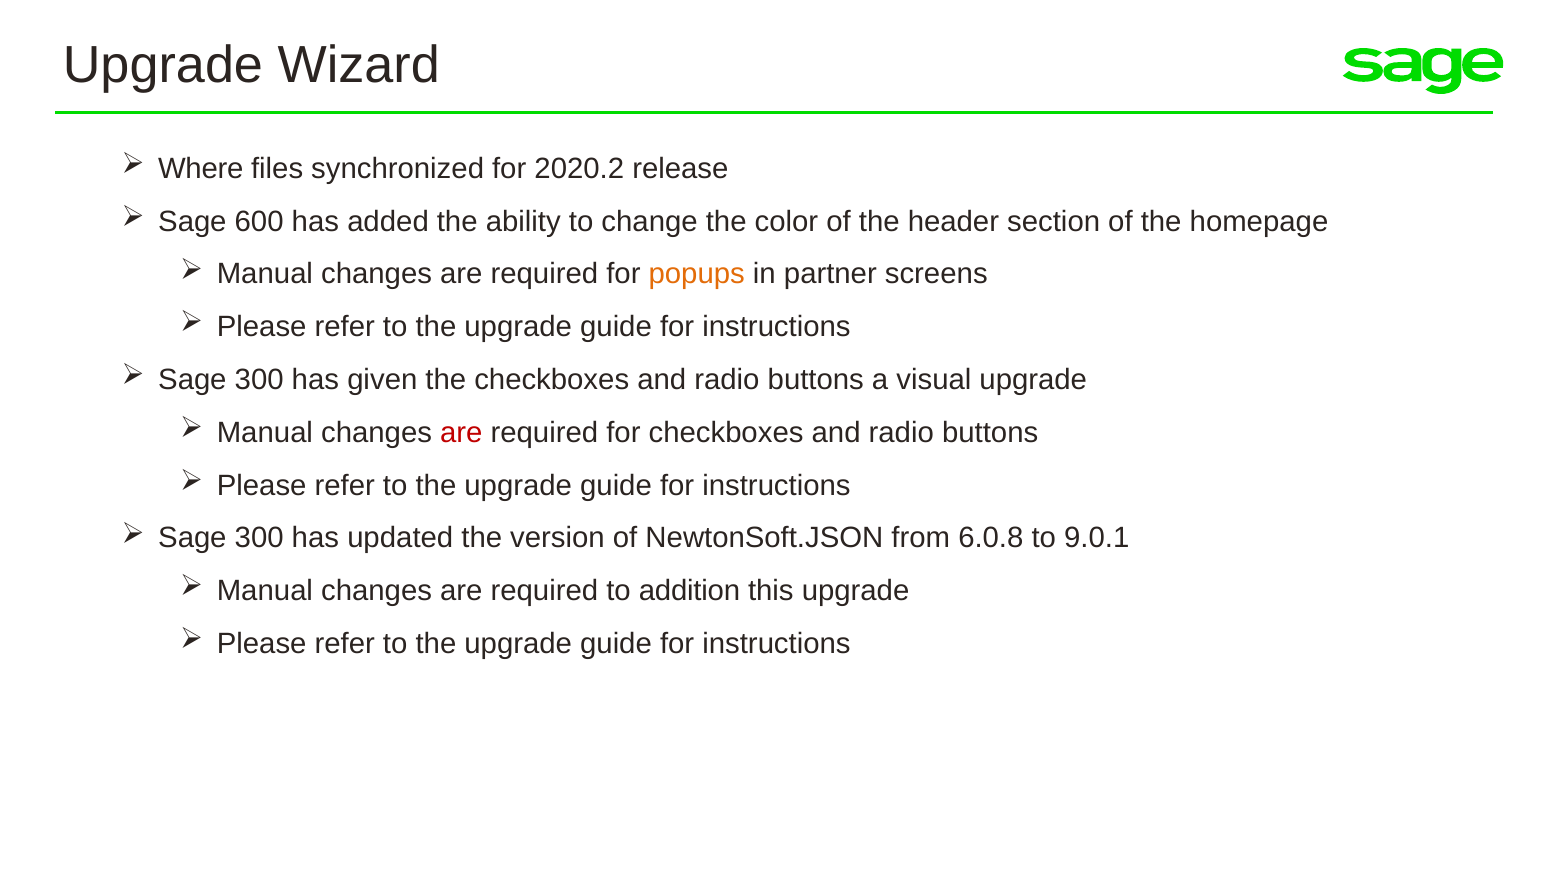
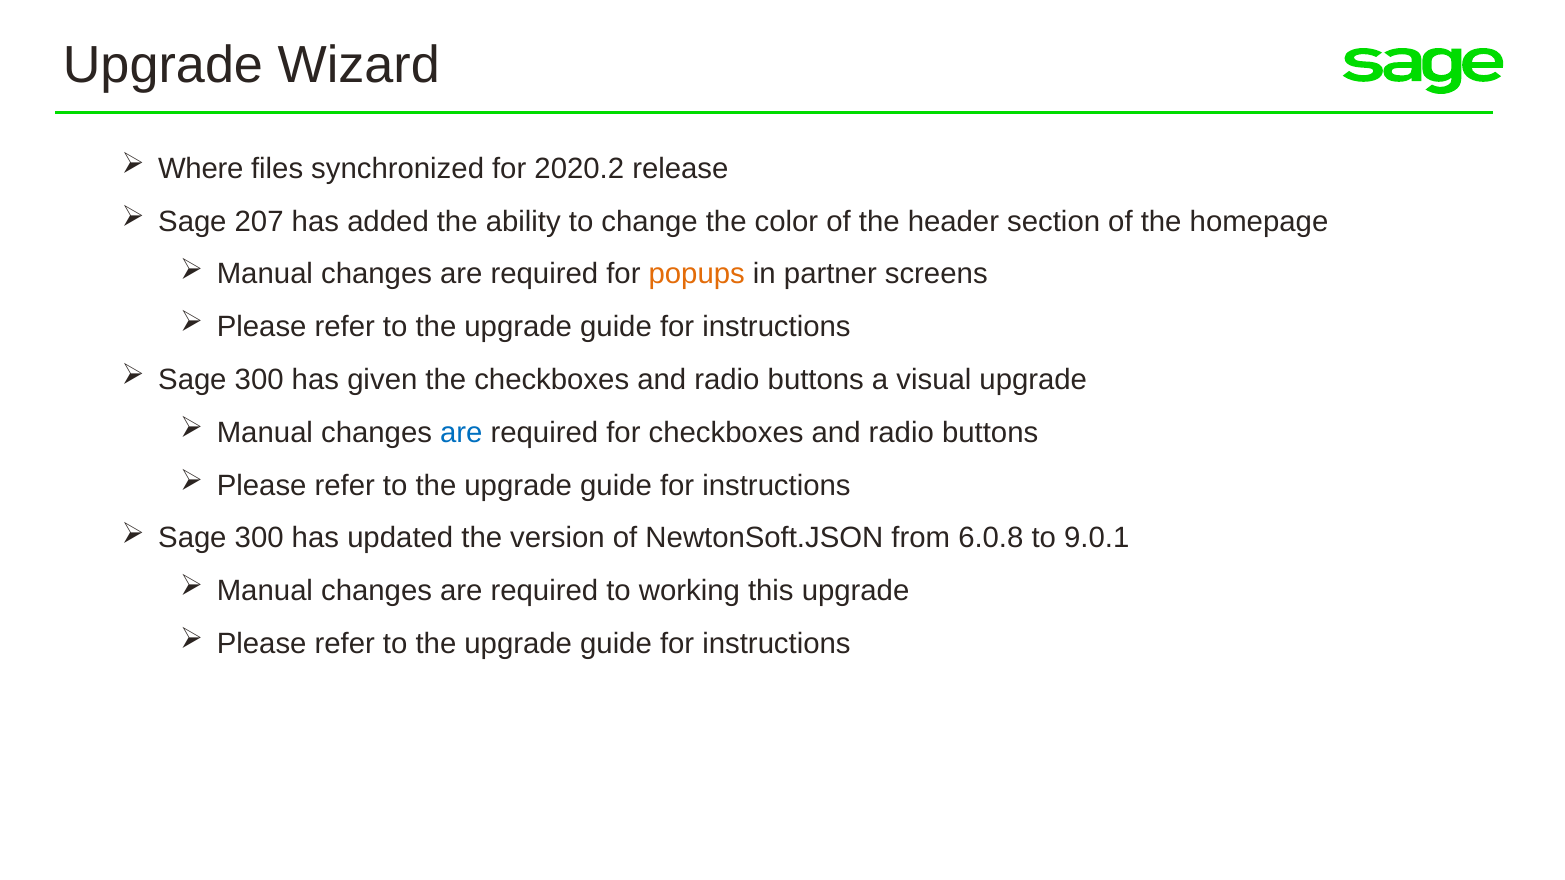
600: 600 -> 207 (259, 221)
are colour: red -> blue (461, 433)
addition: addition -> working (689, 591)
